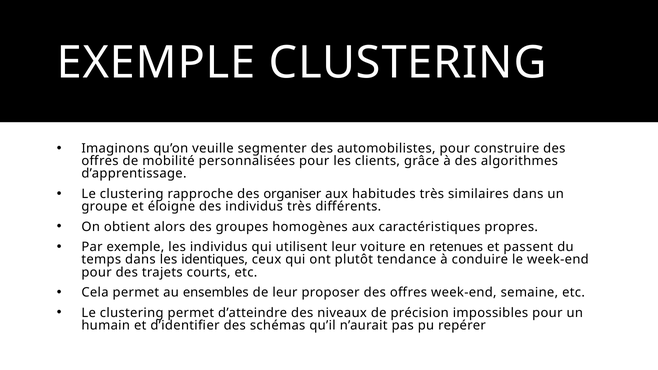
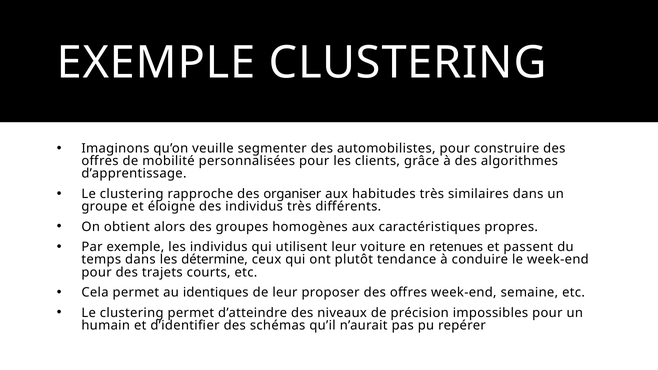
identiques: identiques -> détermine (215, 260)
ensembles: ensembles -> identiques (216, 293)
